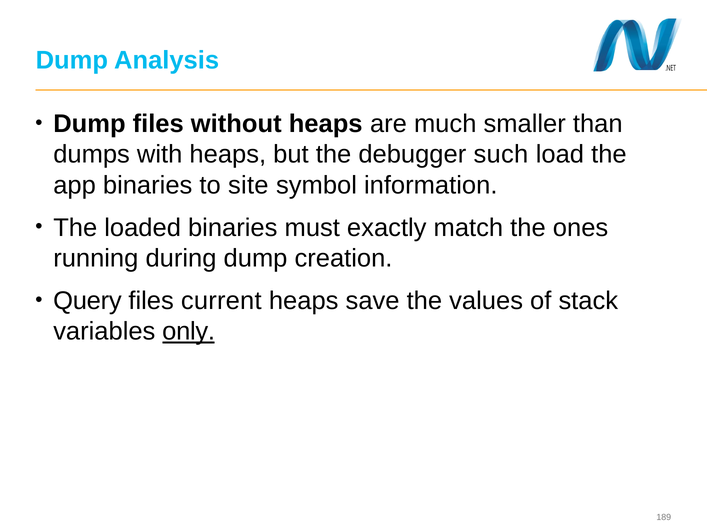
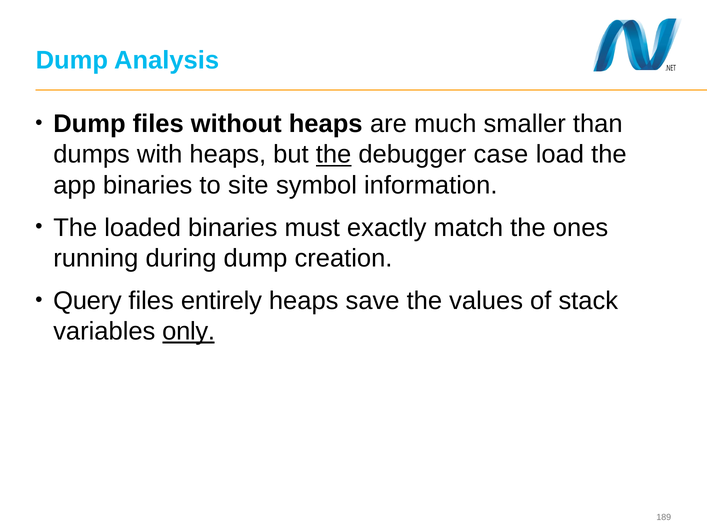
the underline: none -> present (334, 155)
such: such -> case (501, 155)
current: current -> entirely (221, 301)
